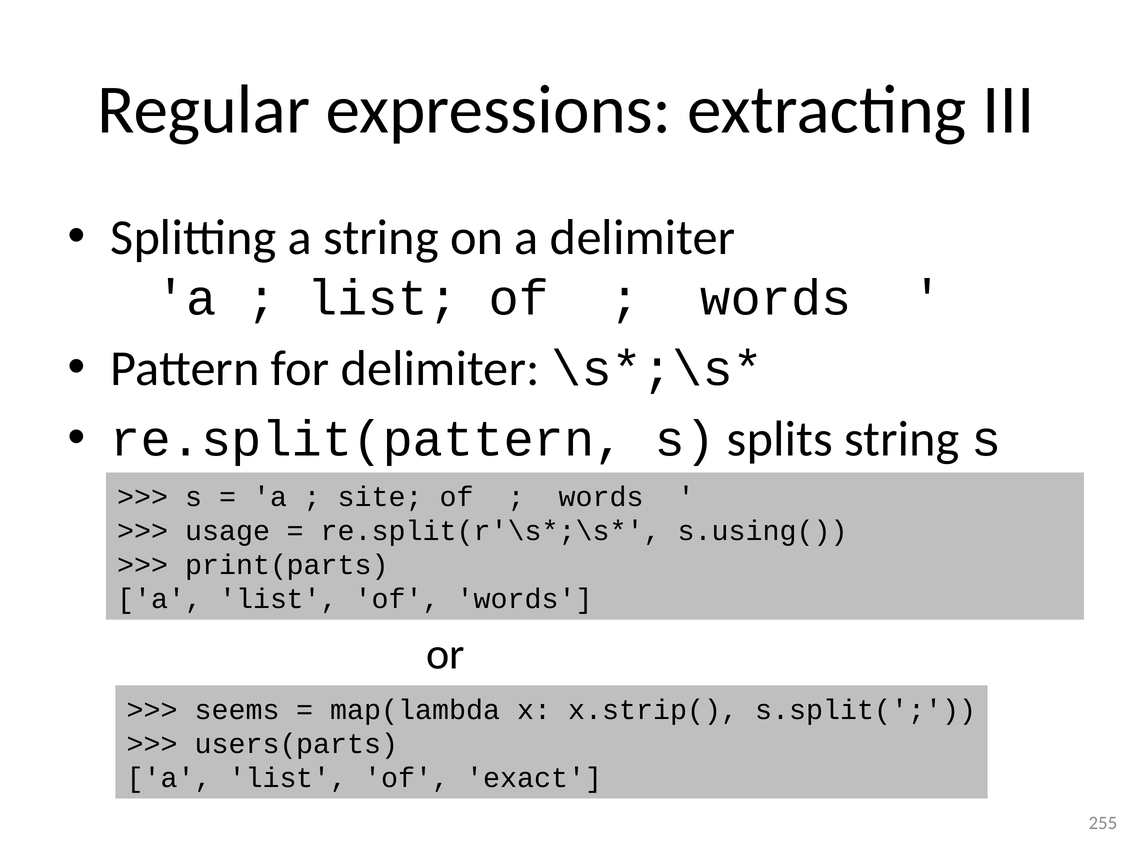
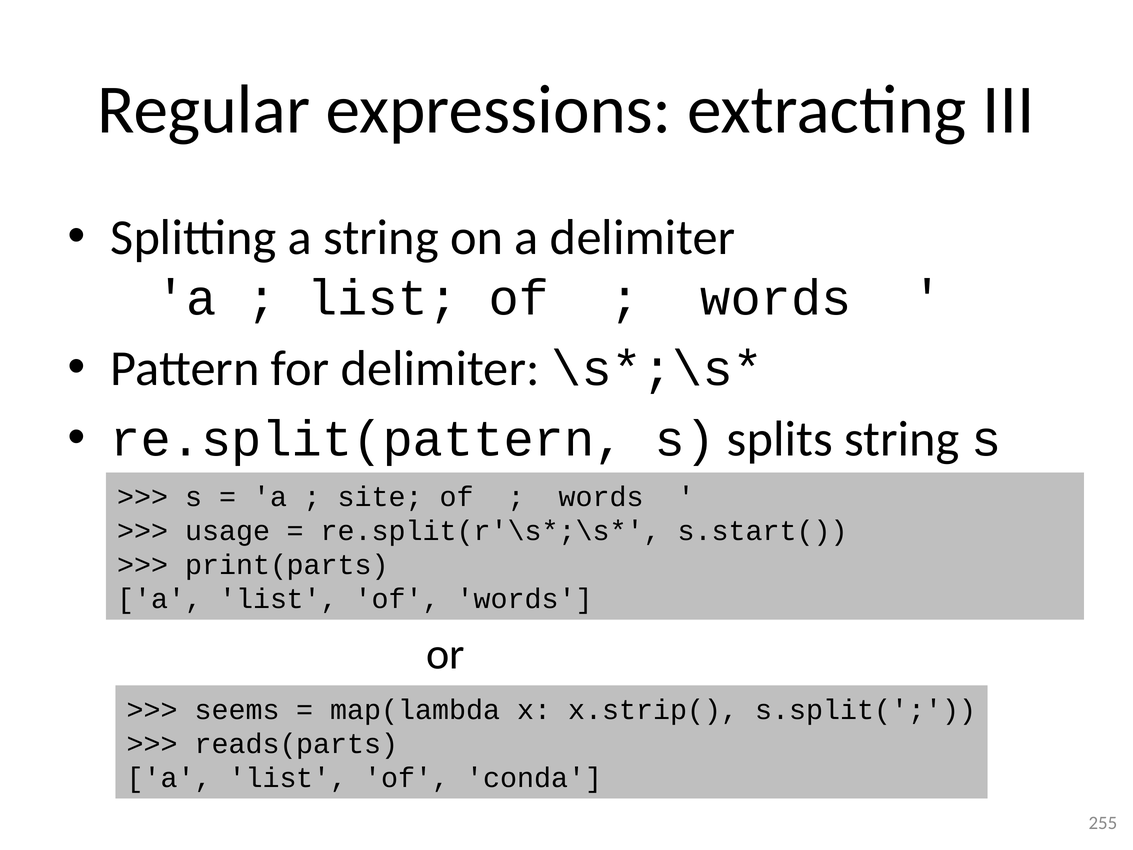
s.using(: s.using( -> s.start( (763, 531)
users(parts: users(parts -> reads(parts (296, 744)
exact: exact -> conda (534, 778)
